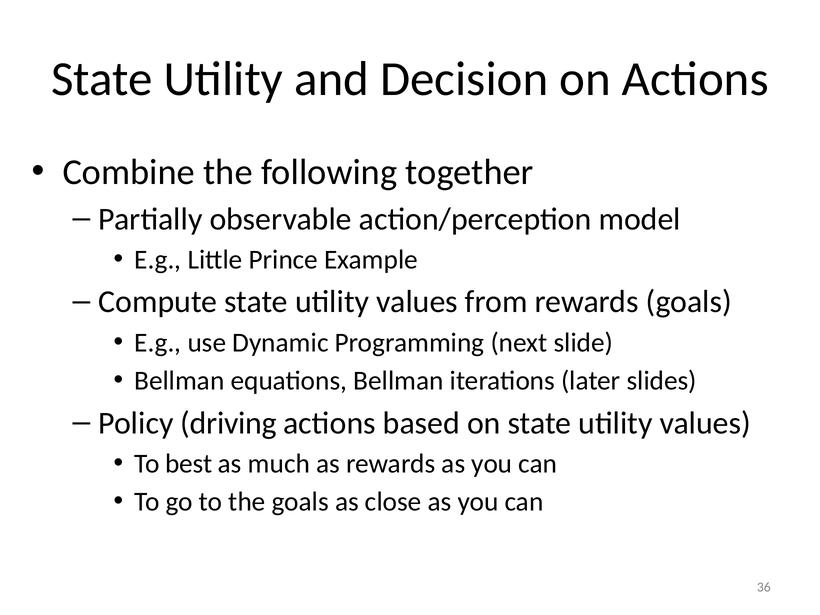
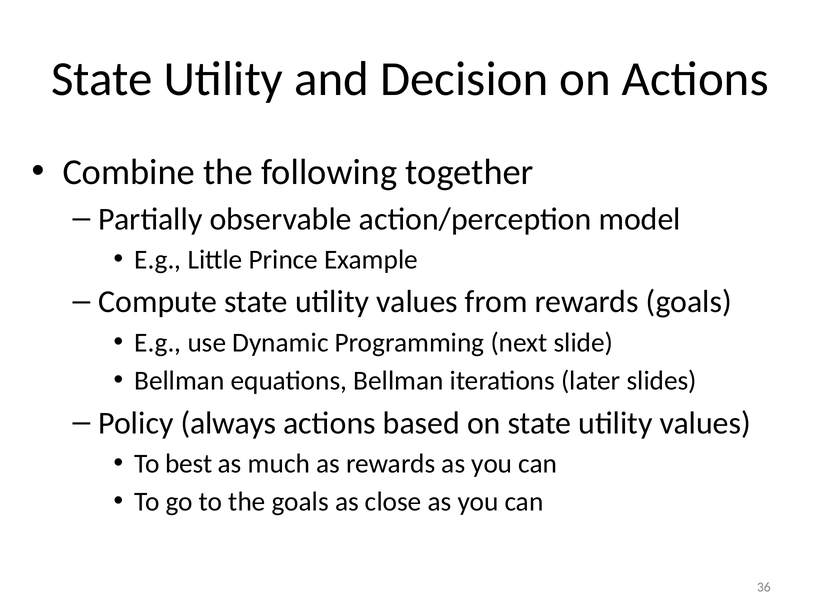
driving: driving -> always (228, 423)
